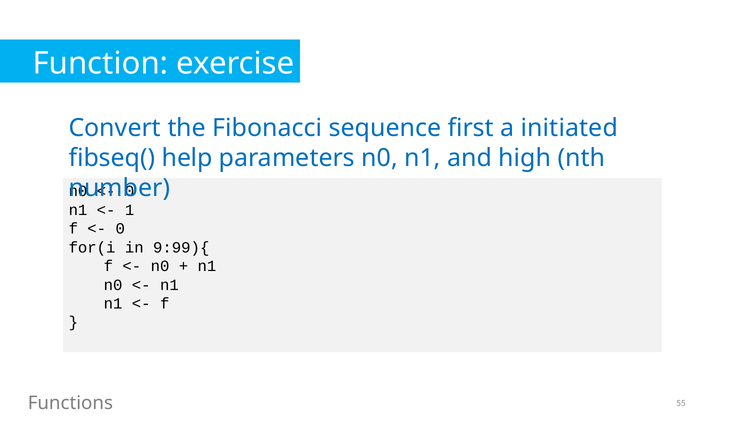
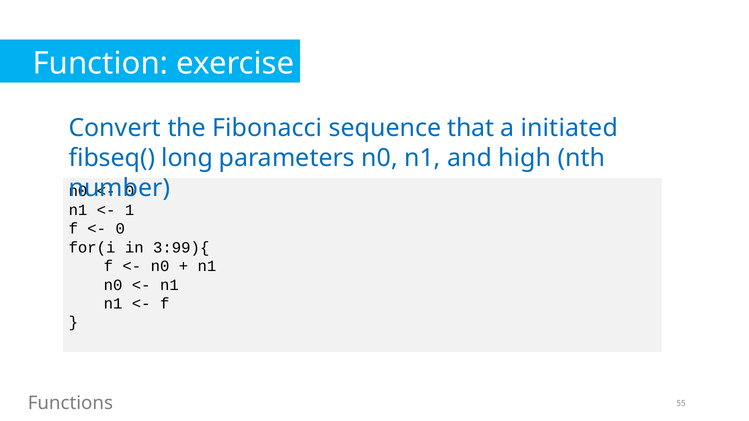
first: first -> that (471, 128)
help: help -> long (187, 158)
9:99){: 9:99){ -> 3:99){ (181, 248)
